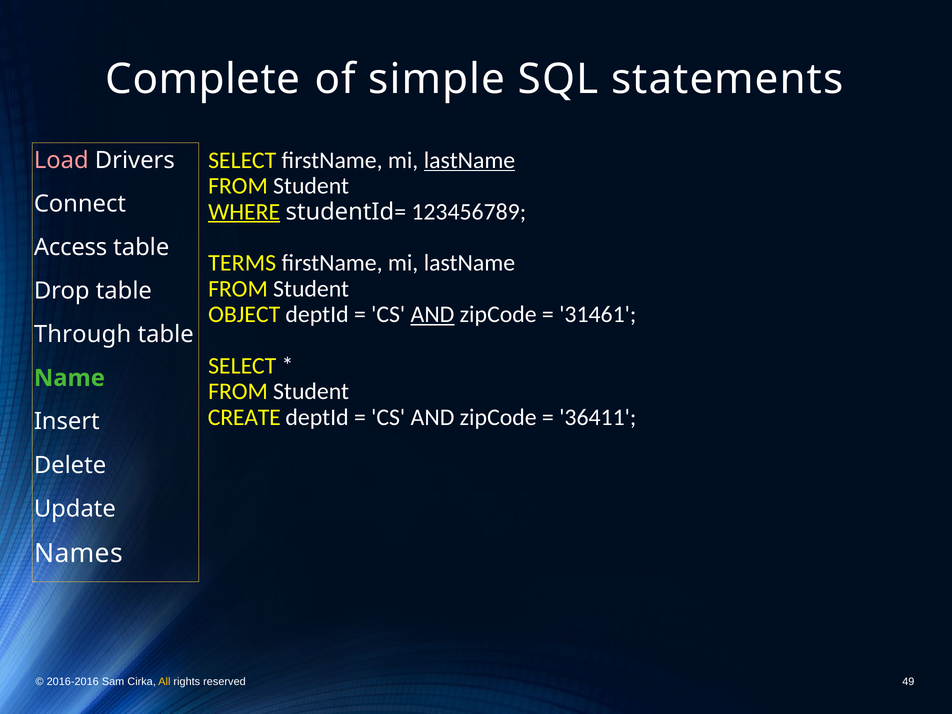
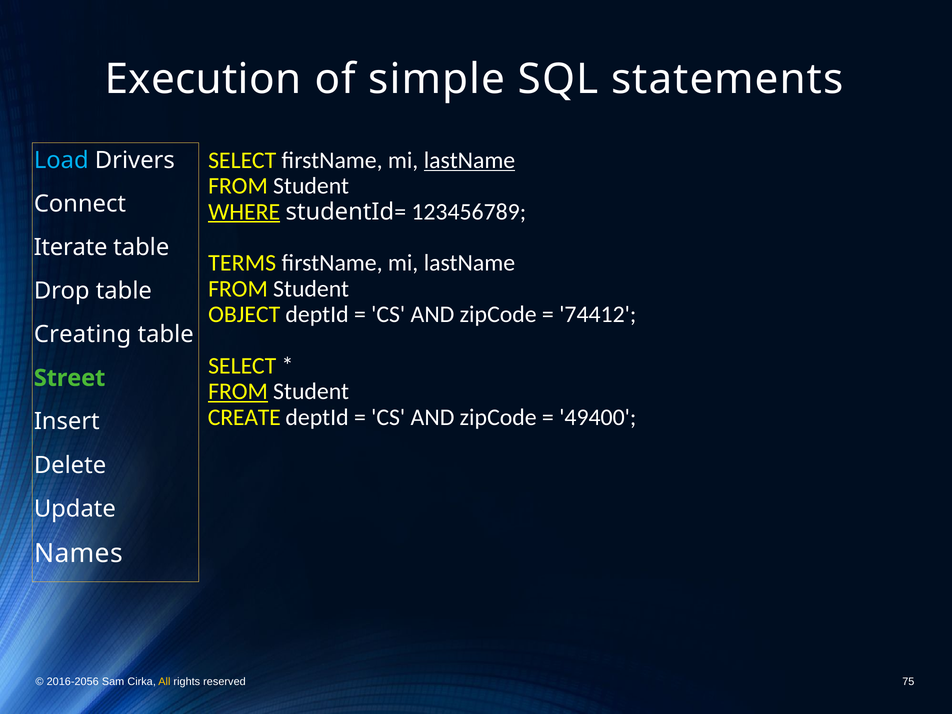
Complete: Complete -> Execution (203, 79)
Load colour: pink -> light blue (61, 160)
Access: Access -> Iterate (71, 247)
AND underline: present -> none (432, 315)
31461: 31461 -> 74412 (598, 315)
Through: Through -> Creating (83, 334)
Name: Name -> Street (70, 378)
FROM underline: none -> present (238, 392)
36411: 36411 -> 49400 (598, 417)
2016-2016: 2016-2016 -> 2016-2056 (73, 682)
49: 49 -> 75 (908, 682)
